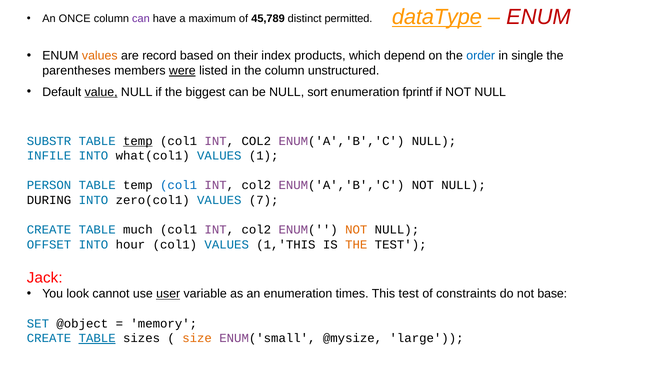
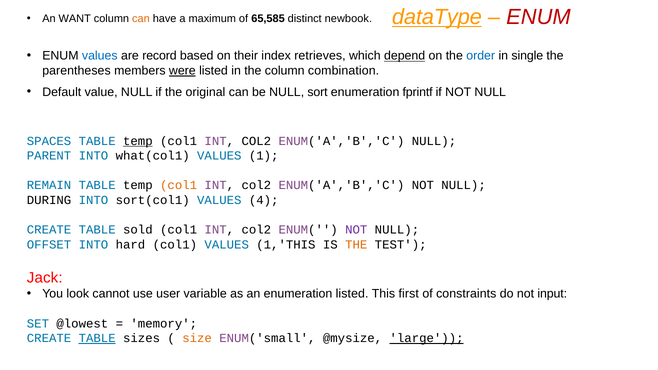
ONCE: ONCE -> WANT (75, 19)
can colour: purple -> orange (141, 19)
45,789: 45,789 -> 65,585 (268, 19)
permitted: permitted -> newbook (348, 19)
values colour: orange -> blue (100, 56)
products: products -> retrieves (320, 56)
depend underline: none -> present (405, 56)
unstructured: unstructured -> combination (344, 71)
value underline: present -> none (101, 92)
biggest: biggest -> original (205, 92)
SUBSTR: SUBSTR -> SPACES (49, 141)
INFILE: INFILE -> PARENT (49, 156)
PERSON: PERSON -> REMAIN (49, 185)
col1 colour: blue -> orange (179, 185)
zero(col1: zero(col1 -> sort(col1 (153, 200)
7: 7 -> 4 (264, 200)
much: much -> sold (138, 230)
NOT colour: orange -> purple (356, 230)
hour: hour -> hard (130, 245)
user underline: present -> none (168, 294)
enumeration times: times -> listed (352, 294)
This test: test -> first (409, 294)
base: base -> input (552, 294)
@object: @object -> @lowest (82, 324)
large underline: none -> present (427, 338)
